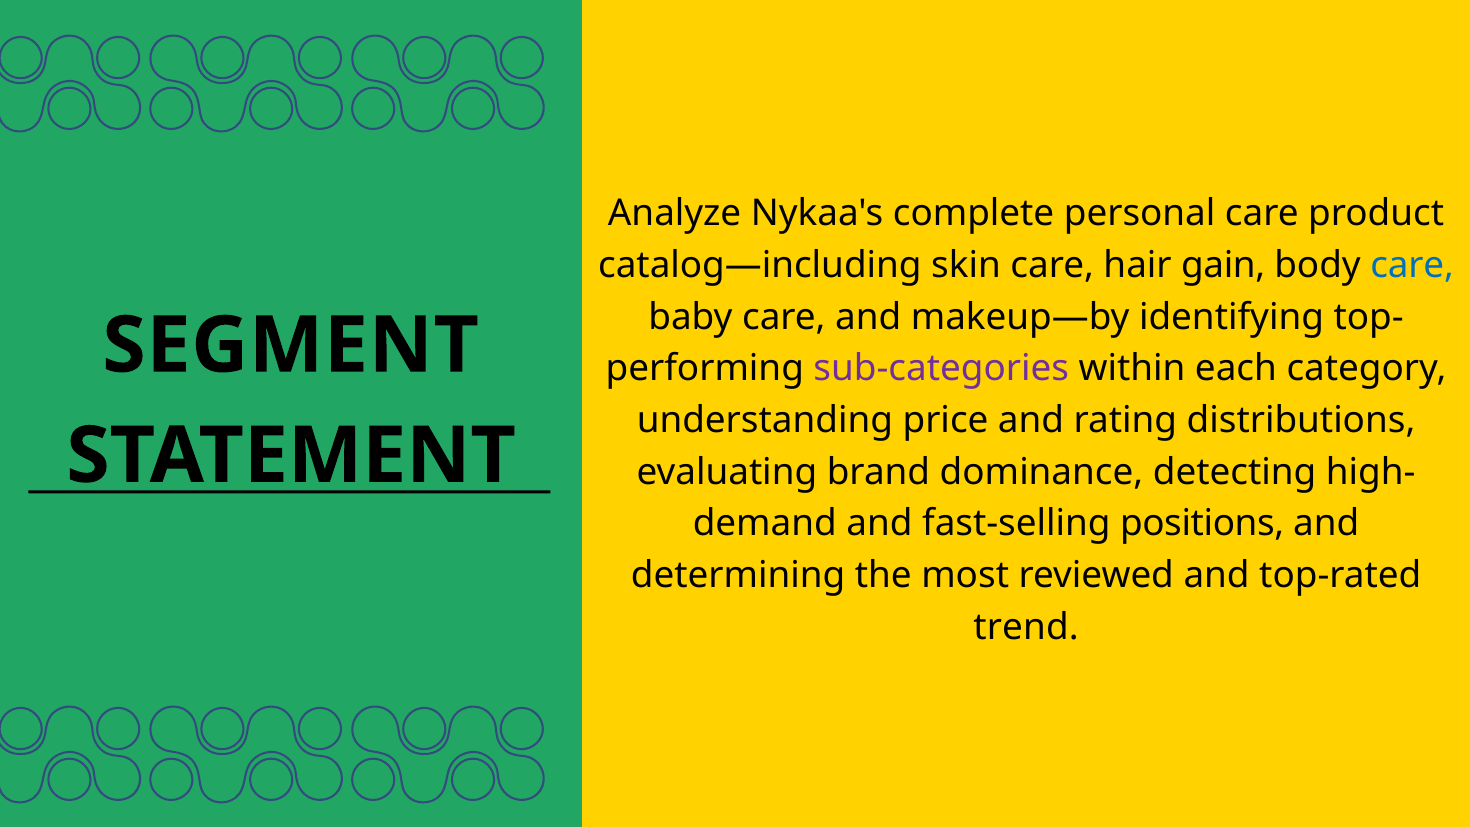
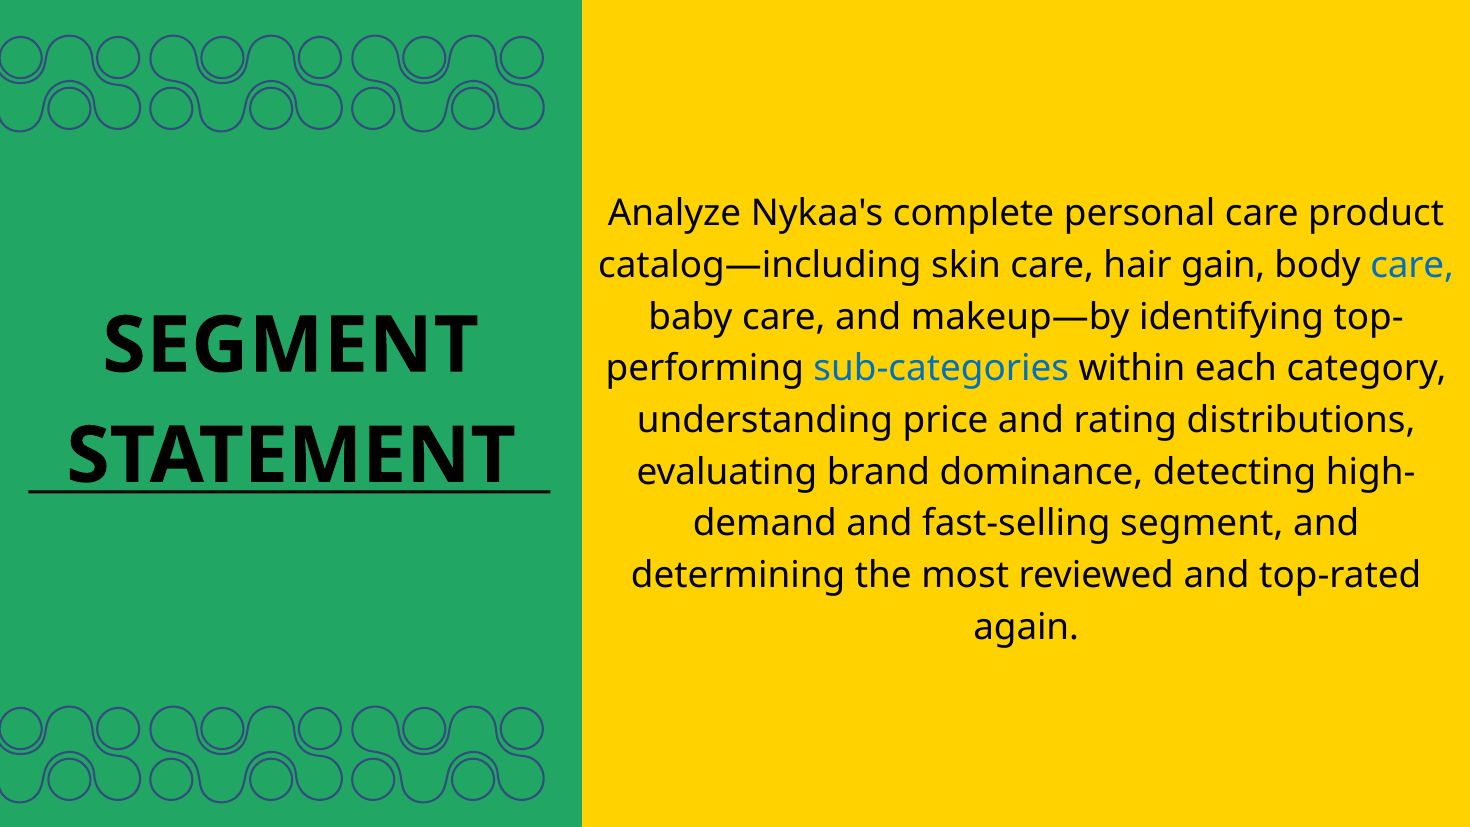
sub-categories colour: purple -> blue (941, 369)
positions: positions -> segment (1202, 523)
trend: trend -> again (1026, 627)
